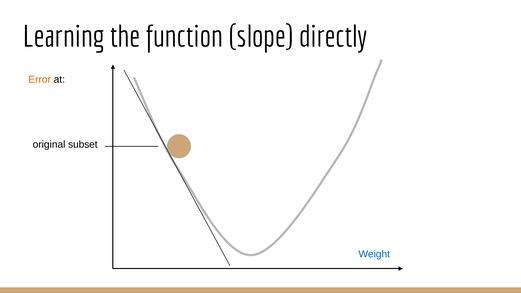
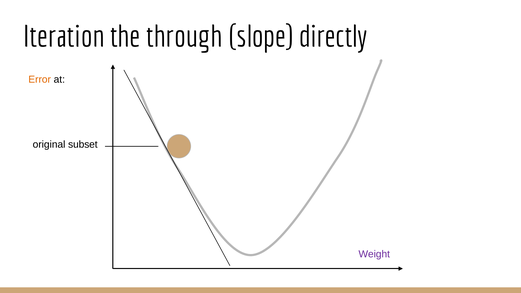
Learning: Learning -> Iteration (64, 37)
function: function -> through (184, 37)
Weight colour: blue -> purple (374, 254)
